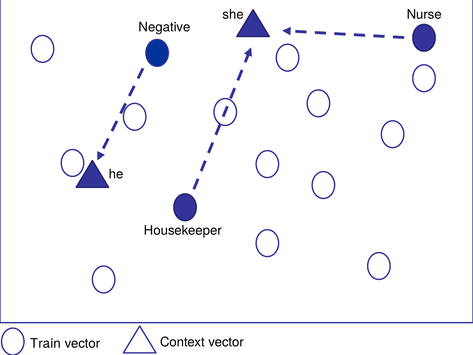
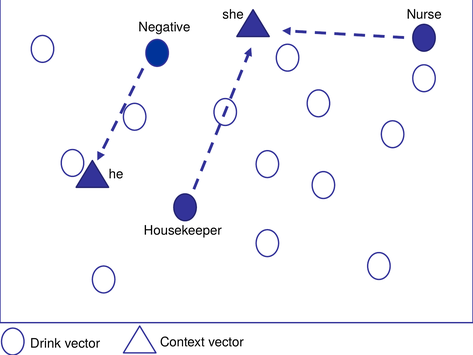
Train: Train -> Drink (46, 343)
